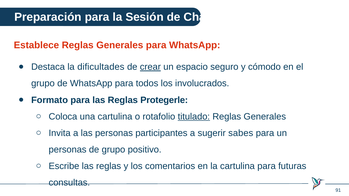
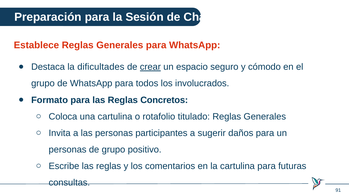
Protegerle: Protegerle -> Concretos (164, 100)
titulado underline: present -> none (194, 117)
sabes: sabes -> daños (241, 133)
